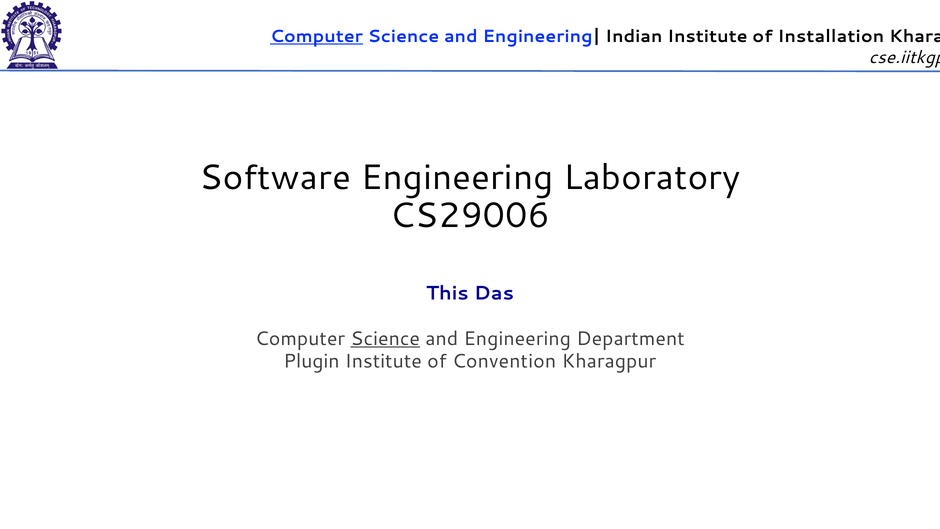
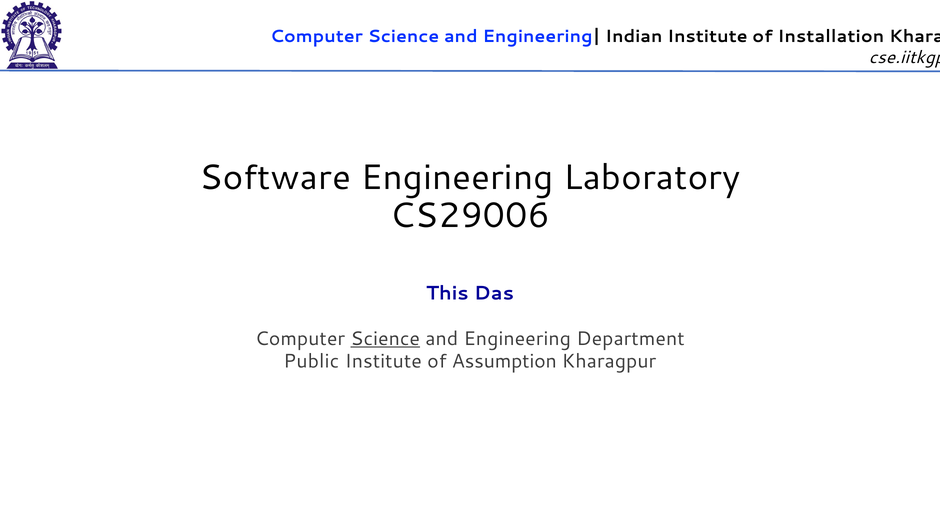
Computer underline: present -> none (316, 36)
Plugin: Plugin -> Public (311, 361)
Convention: Convention -> Assumption (504, 361)
